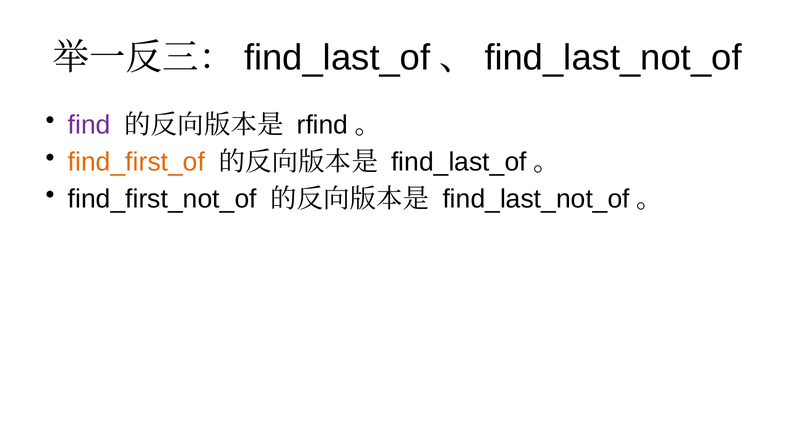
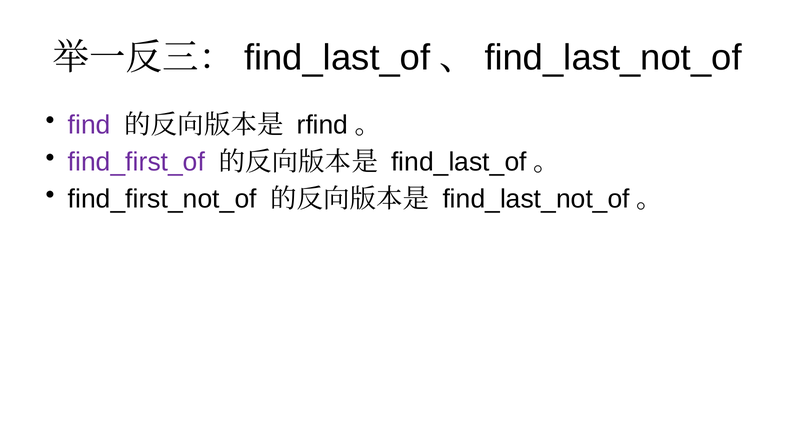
find_first_of colour: orange -> purple (136, 162)
